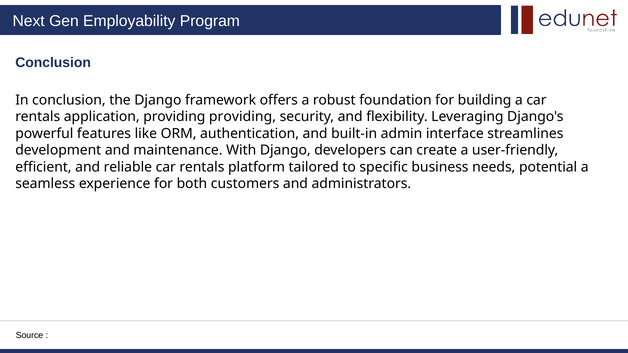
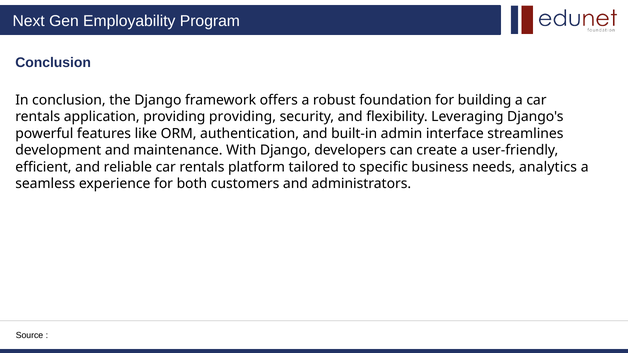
potential: potential -> analytics (548, 167)
